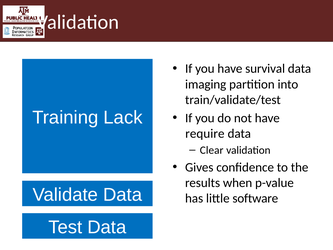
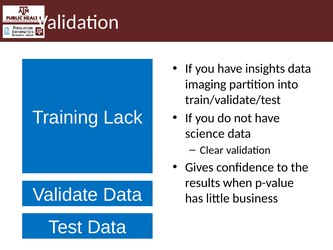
survival: survival -> insights (265, 69)
require: require -> science (205, 133)
software: software -> business (255, 198)
